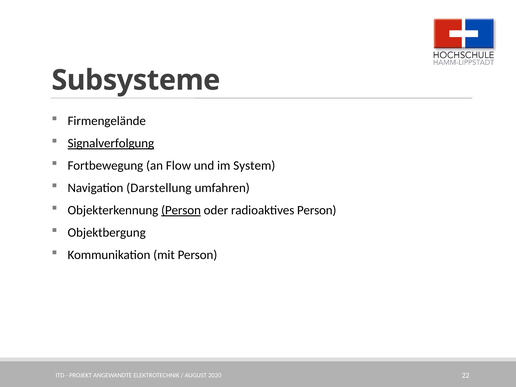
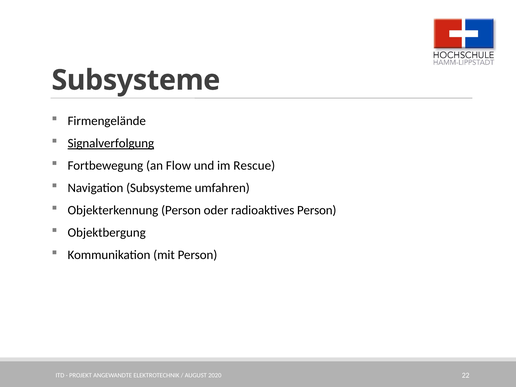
System: System -> Rescue (254, 166)
Navigation Darstellung: Darstellung -> Subsysteme (159, 188)
Person underline: present -> none (181, 210)
